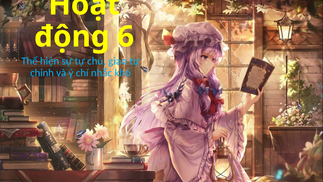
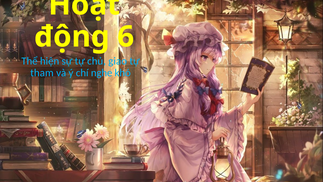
chỉnh: chỉnh -> tham (42, 73)
nhắc: nhắc -> nghe (102, 73)
